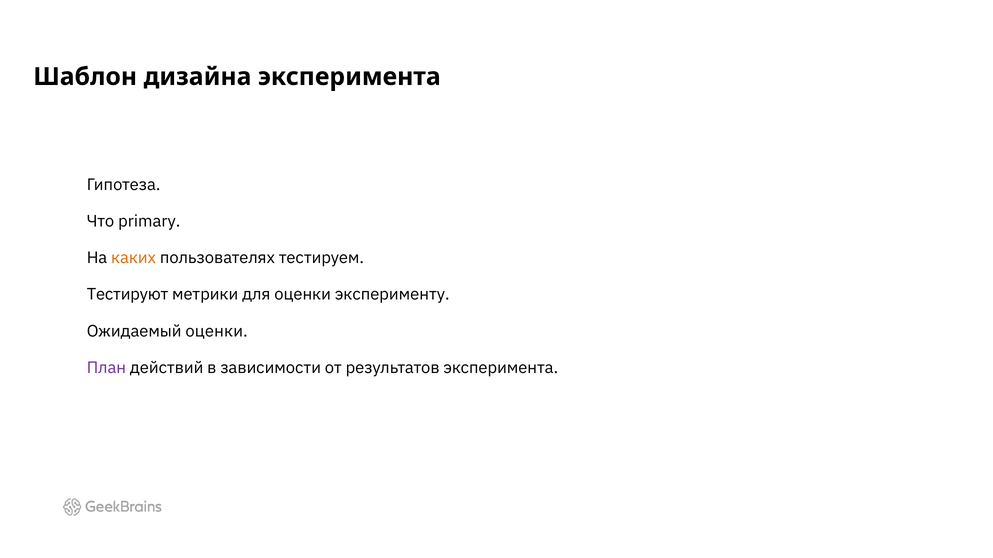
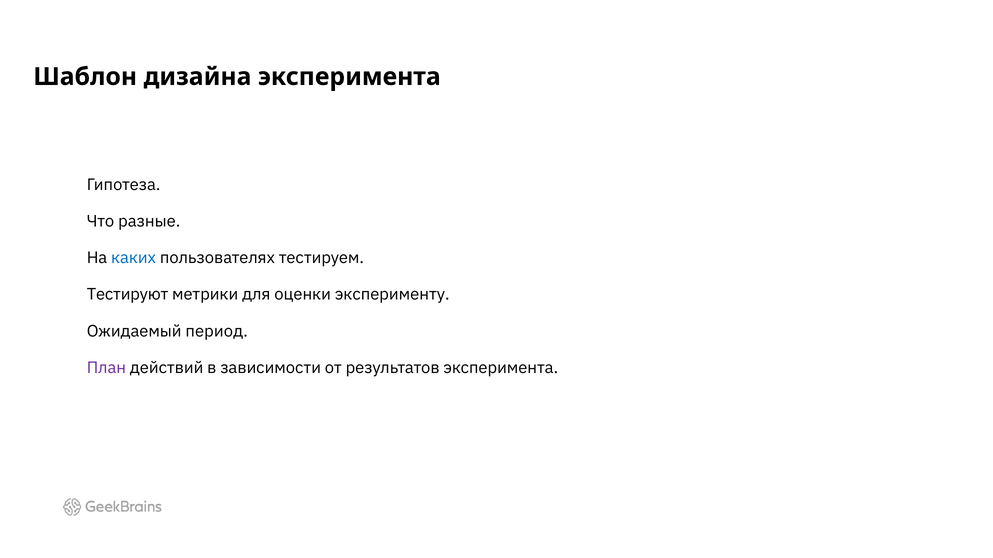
primary: primary -> разные (149, 222)
каких colour: orange -> blue (134, 258)
Ожидаемый оценки: оценки -> период (217, 331)
